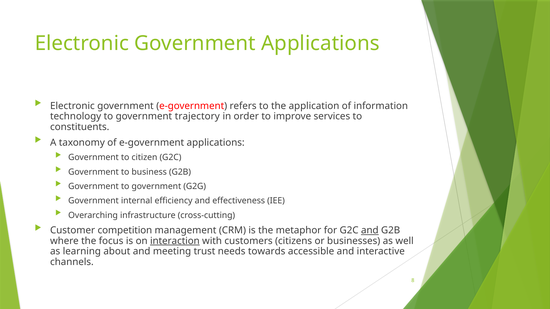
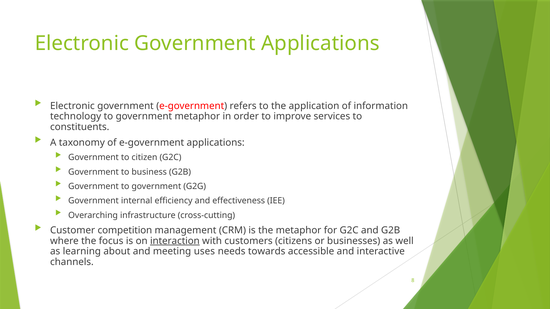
government trajectory: trajectory -> metaphor (197, 117)
and underline: present -> none (370, 231)
trust: trust -> uses (204, 252)
